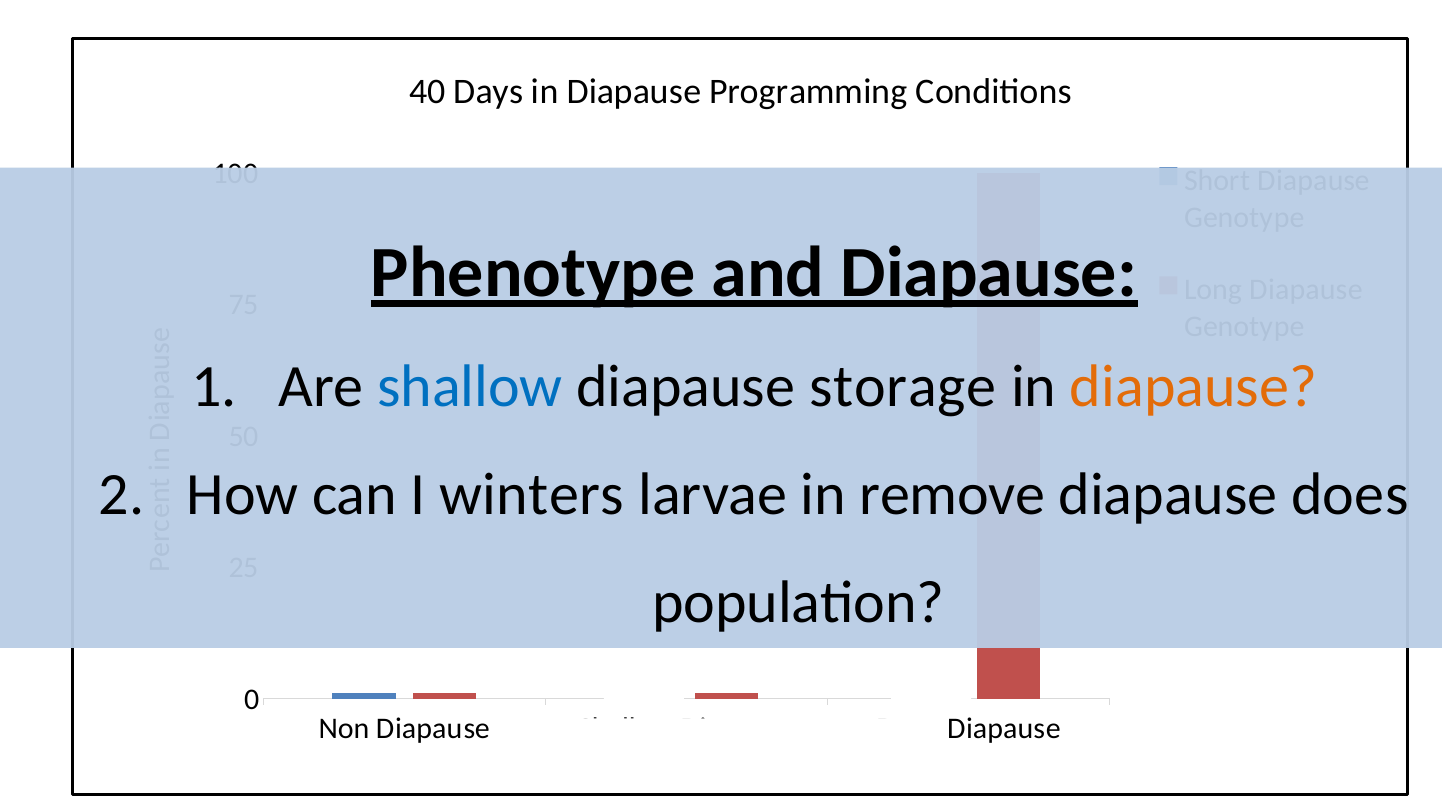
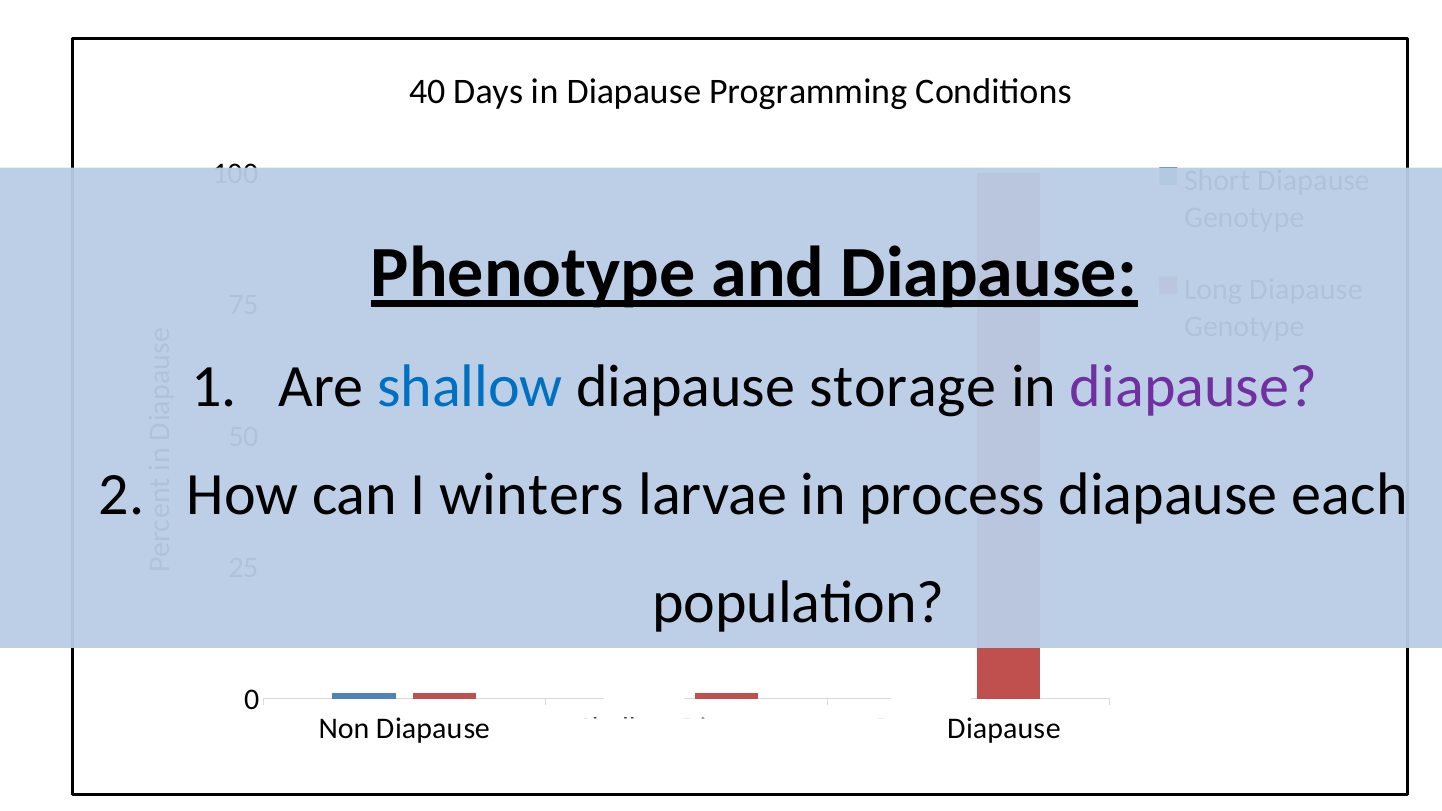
diapause colour: orange -> purple (1193, 387)
remove: remove -> process (952, 495)
does: does -> each (1350, 495)
